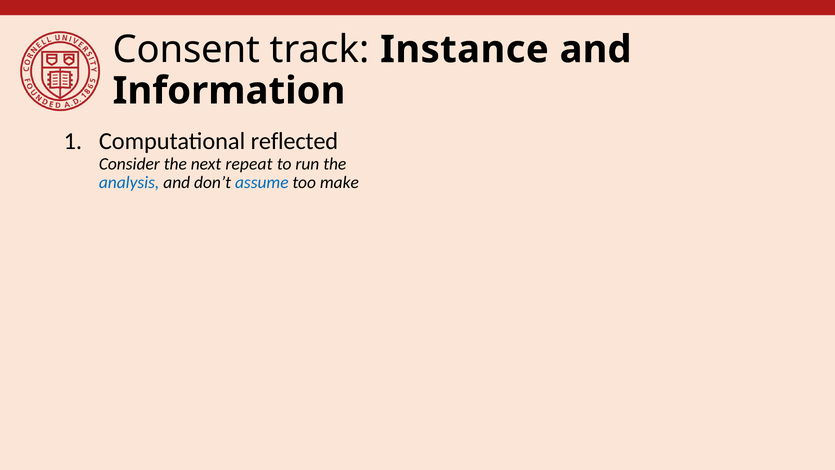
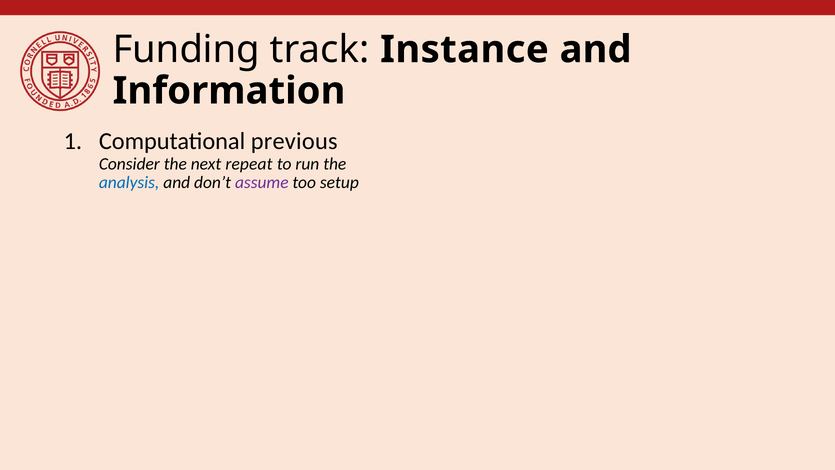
Consent: Consent -> Funding (186, 49)
reflected: reflected -> previous (294, 141)
assume colour: blue -> purple (262, 183)
make: make -> setup (339, 183)
